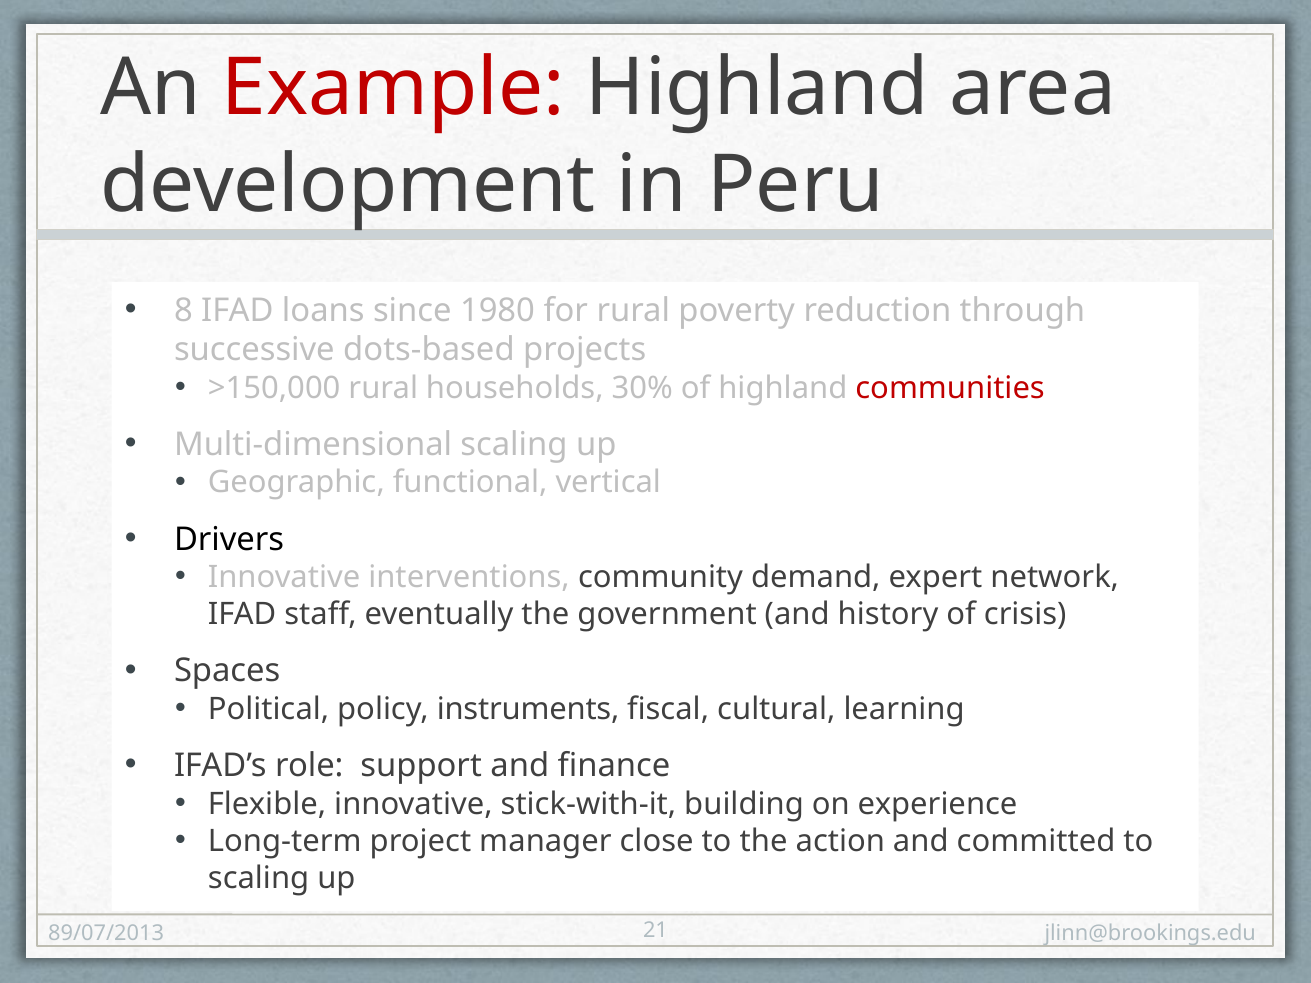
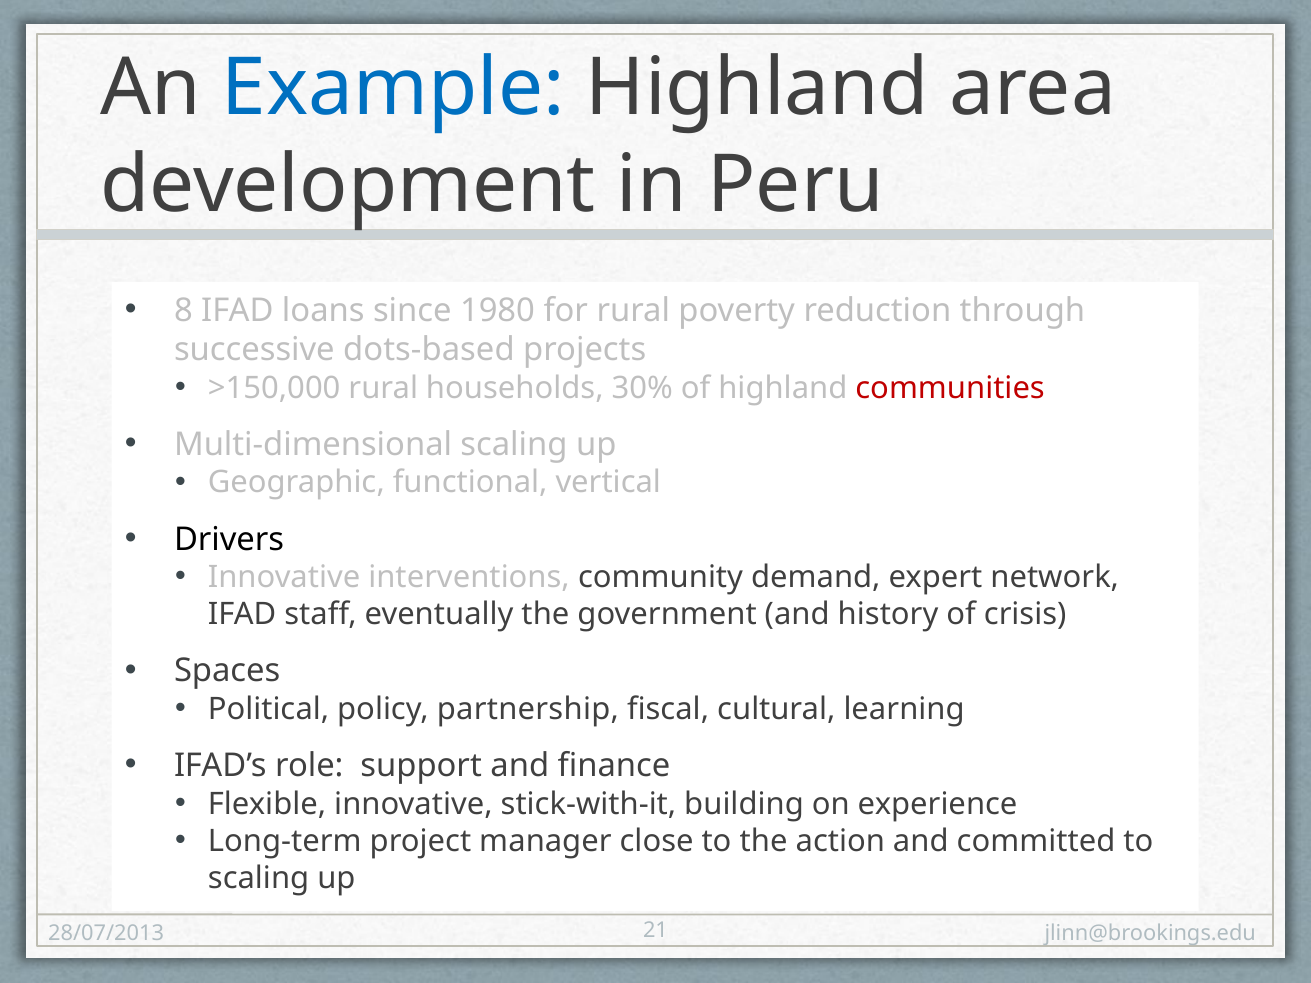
Example colour: red -> blue (393, 89)
instruments: instruments -> partnership (528, 709)
89/07/2013: 89/07/2013 -> 28/07/2013 (106, 934)
